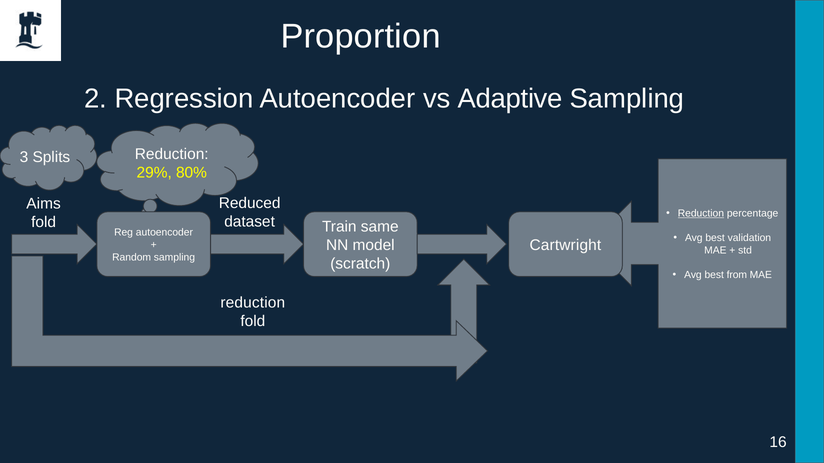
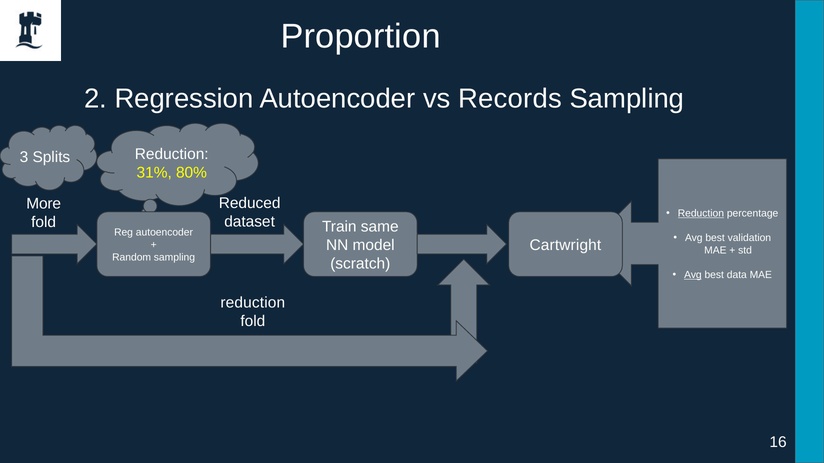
Adaptive: Adaptive -> Records (510, 99)
29%: 29% -> 31% (154, 173)
Aims: Aims -> More (44, 204)
Avg underline: none -> present (693, 275)
from: from -> data (737, 275)
